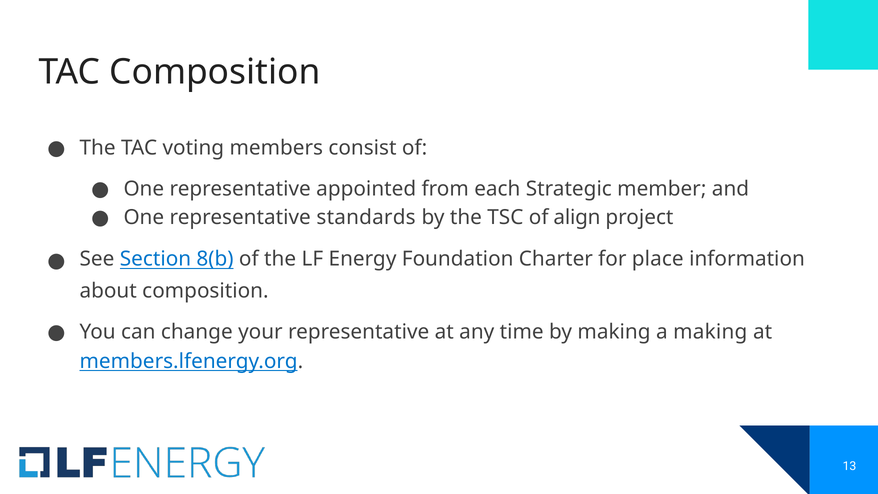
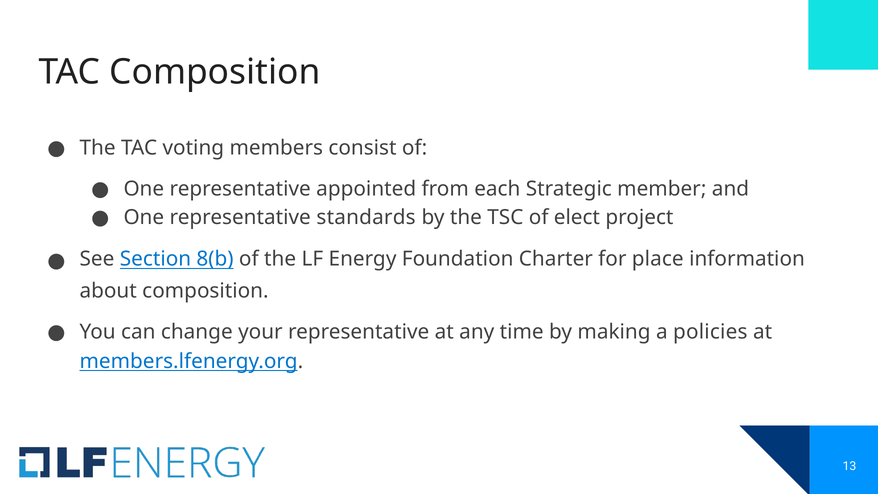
align: align -> elect (577, 218)
a making: making -> policies (710, 332)
